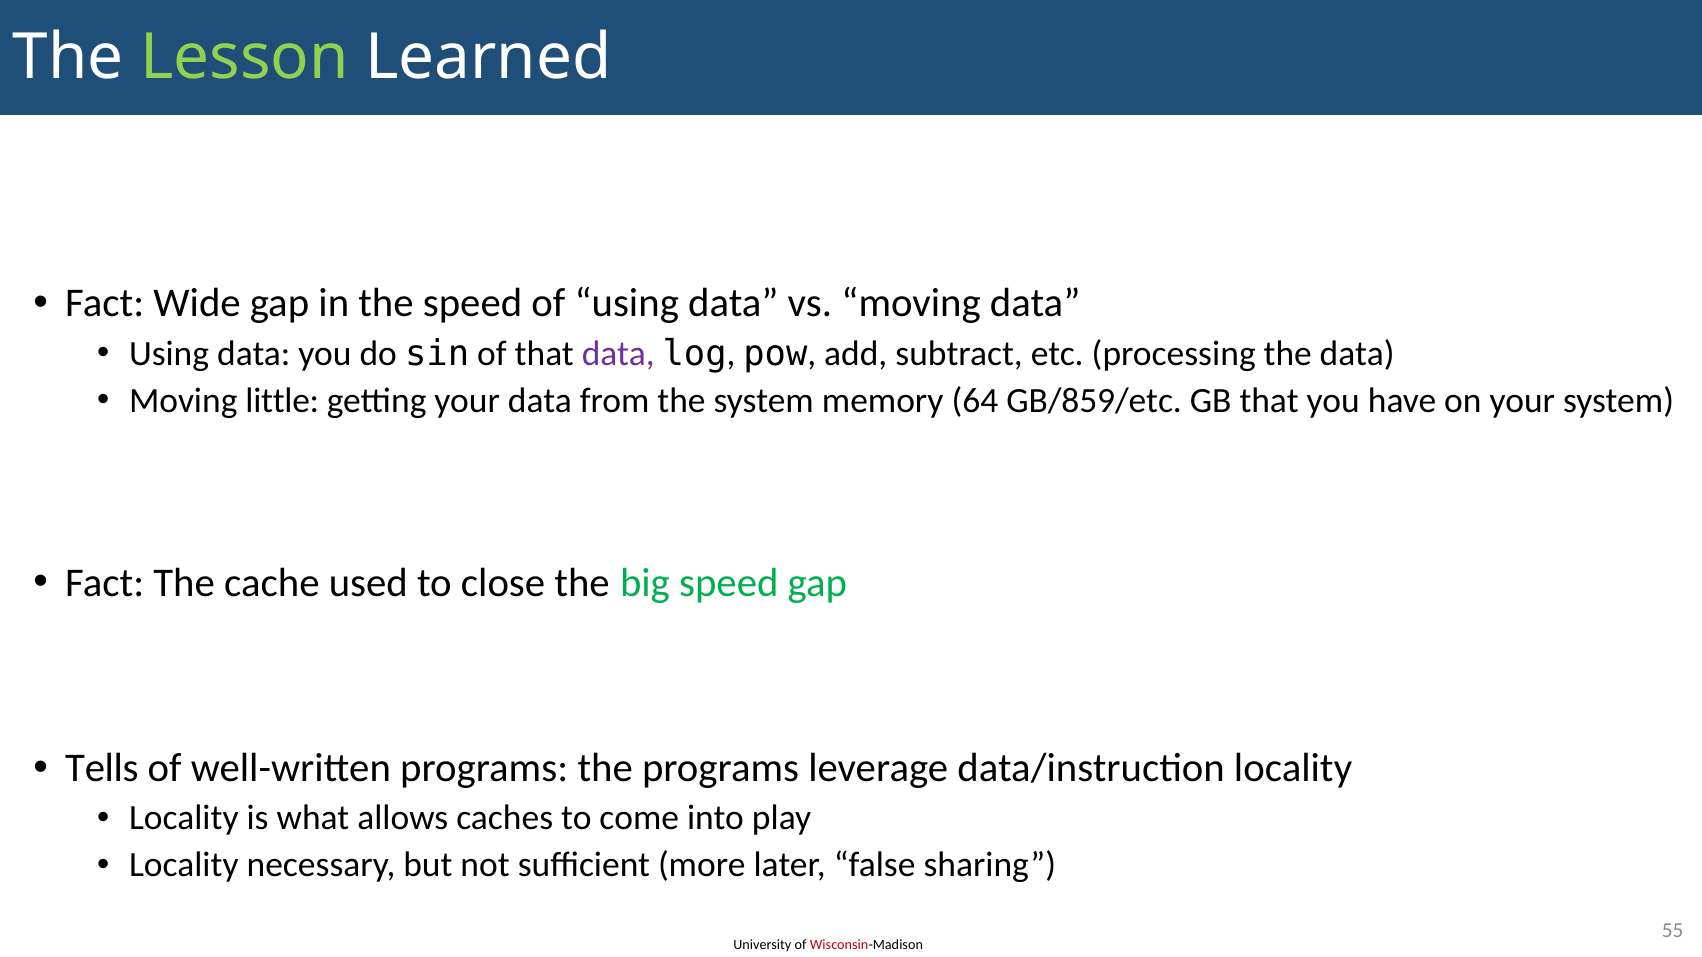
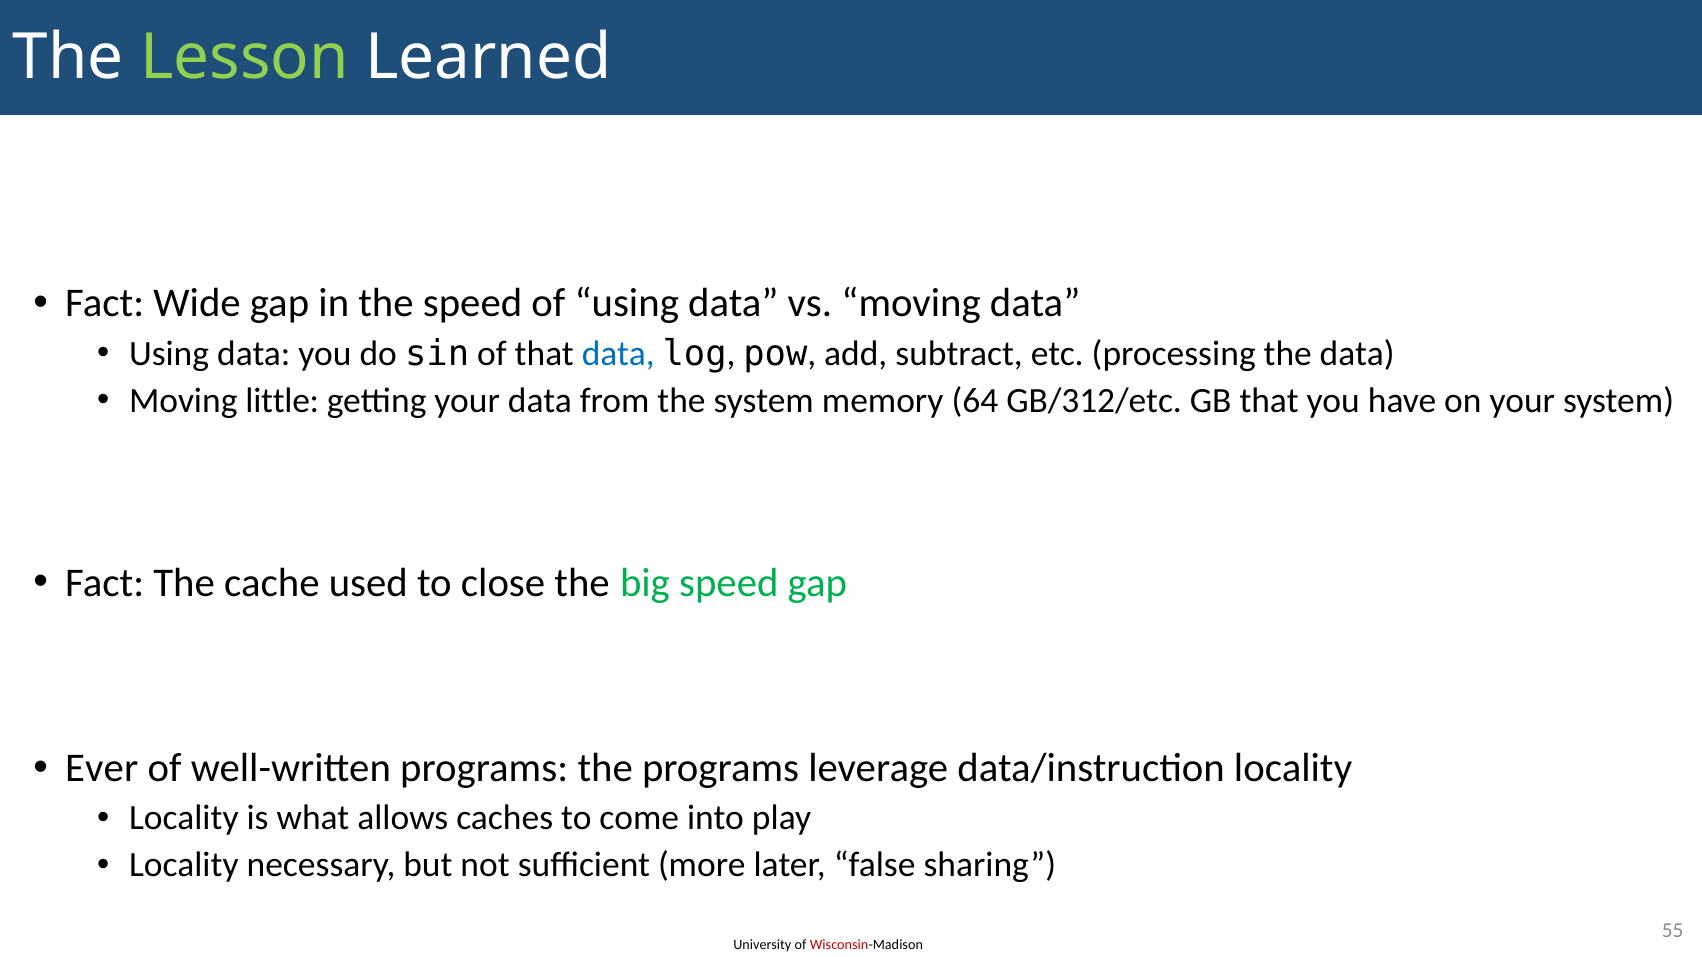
data colour: purple -> blue (618, 354)
GB/859/etc: GB/859/etc -> GB/312/etc (1094, 401)
Tells: Tells -> Ever (102, 768)
